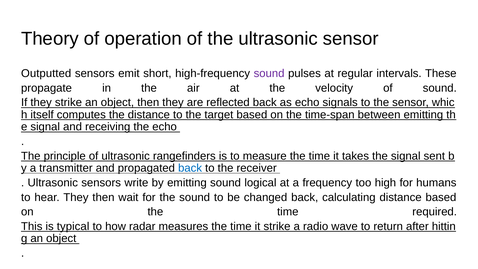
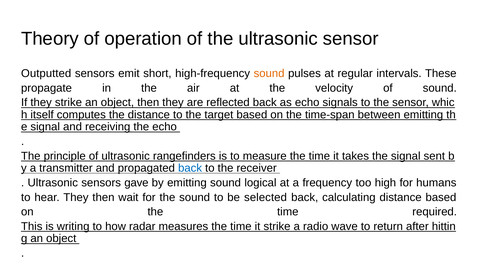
sound colour: purple -> orange (269, 73)
write: write -> gave (136, 183)
changed: changed -> selected (266, 197)
typical: typical -> writing (73, 226)
